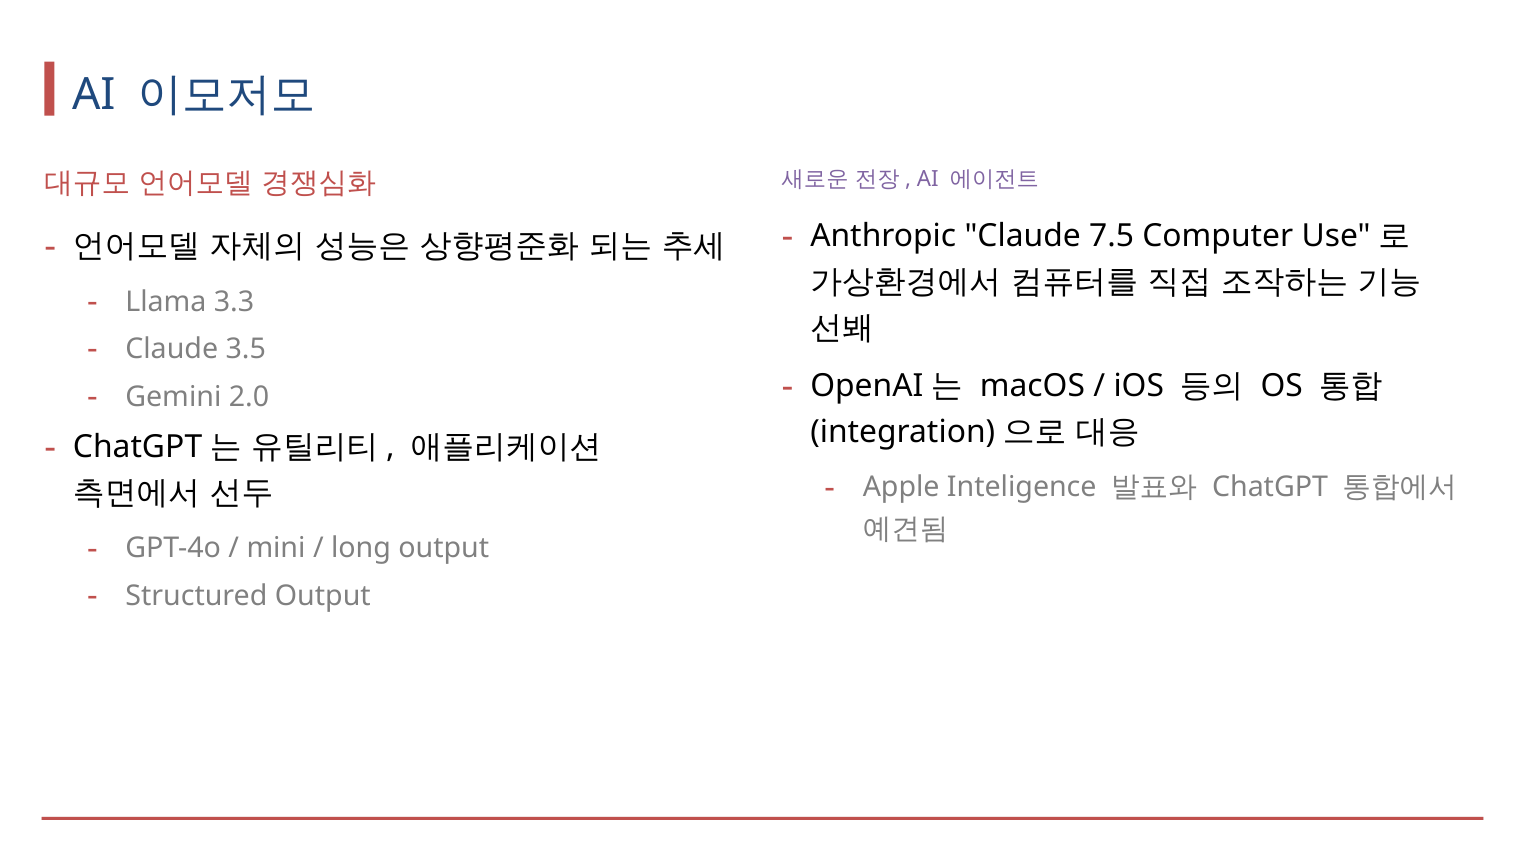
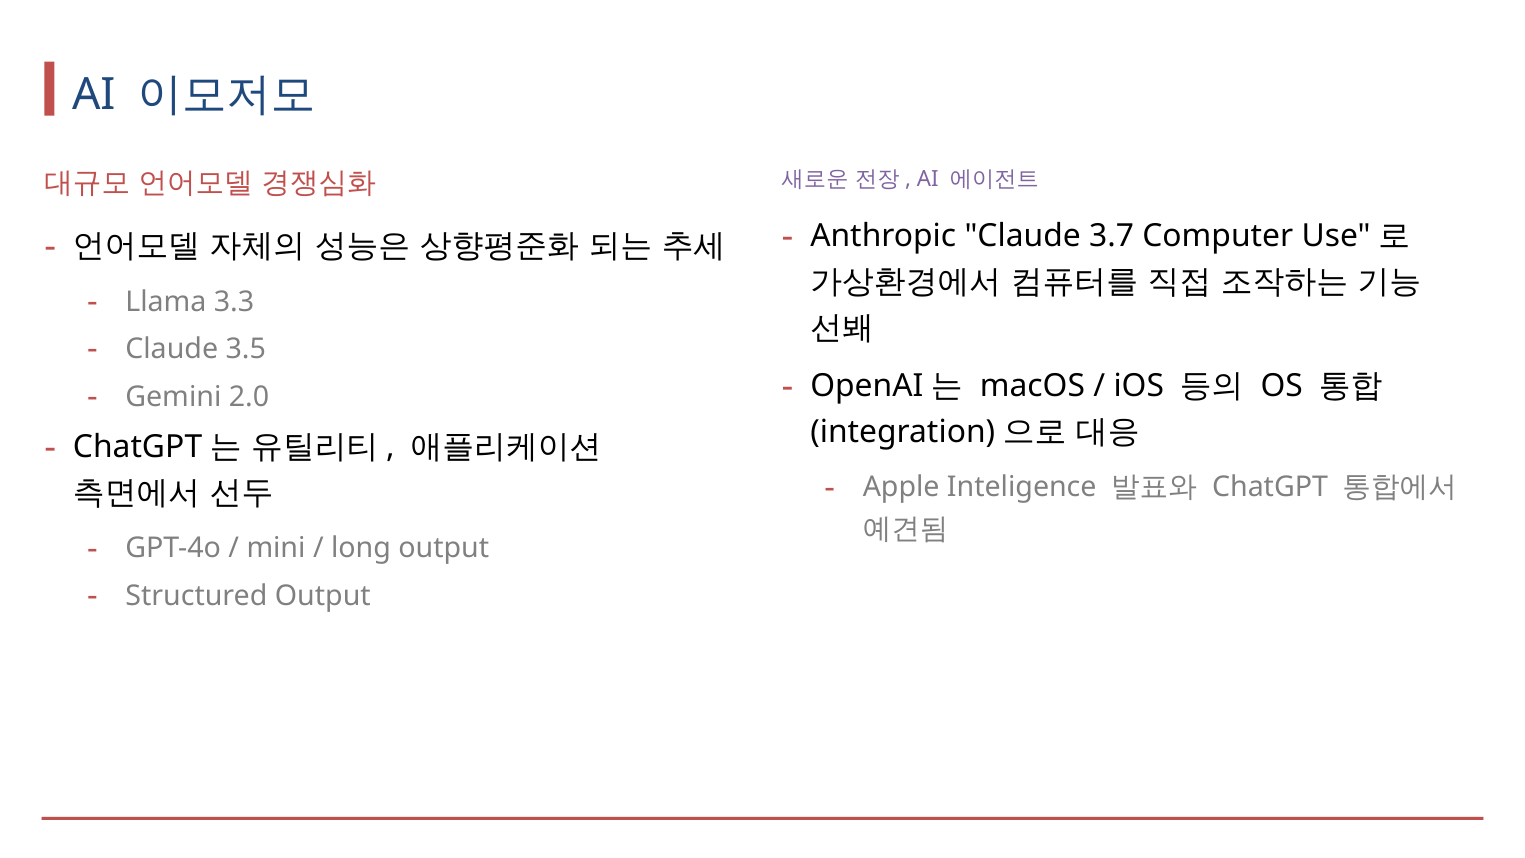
7.5: 7.5 -> 3.7 (1112, 236)
